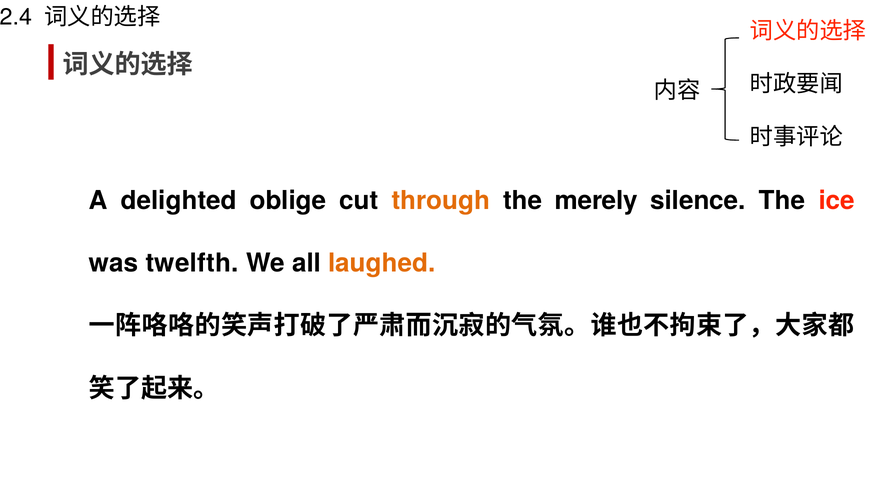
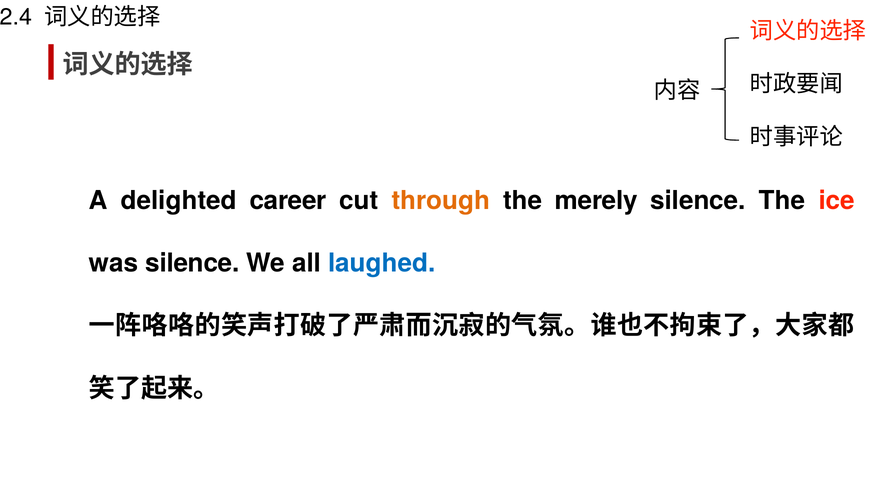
oblige: oblige -> career (288, 201)
was twelfth: twelfth -> silence (192, 263)
laughed colour: orange -> blue (382, 263)
